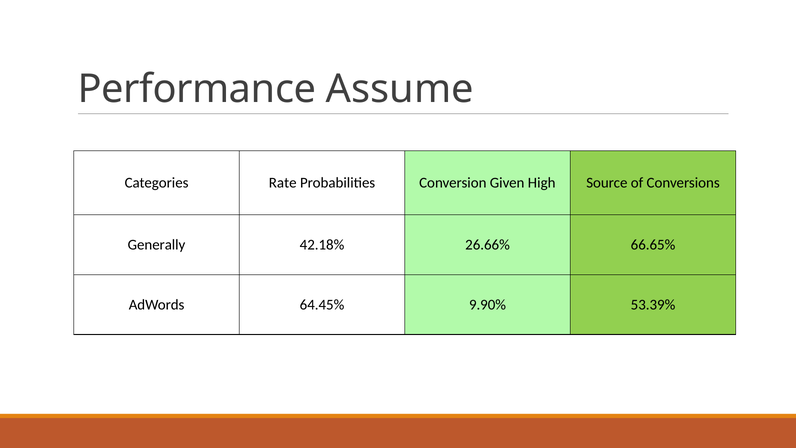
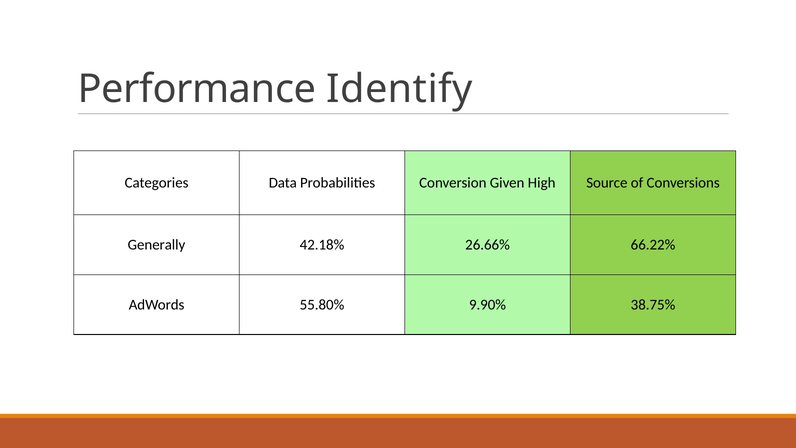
Assume: Assume -> Identify (400, 89)
Rate: Rate -> Data (283, 183)
66.65%: 66.65% -> 66.22% (653, 245)
64.45%: 64.45% -> 55.80% (322, 305)
53.39%: 53.39% -> 38.75% (653, 305)
